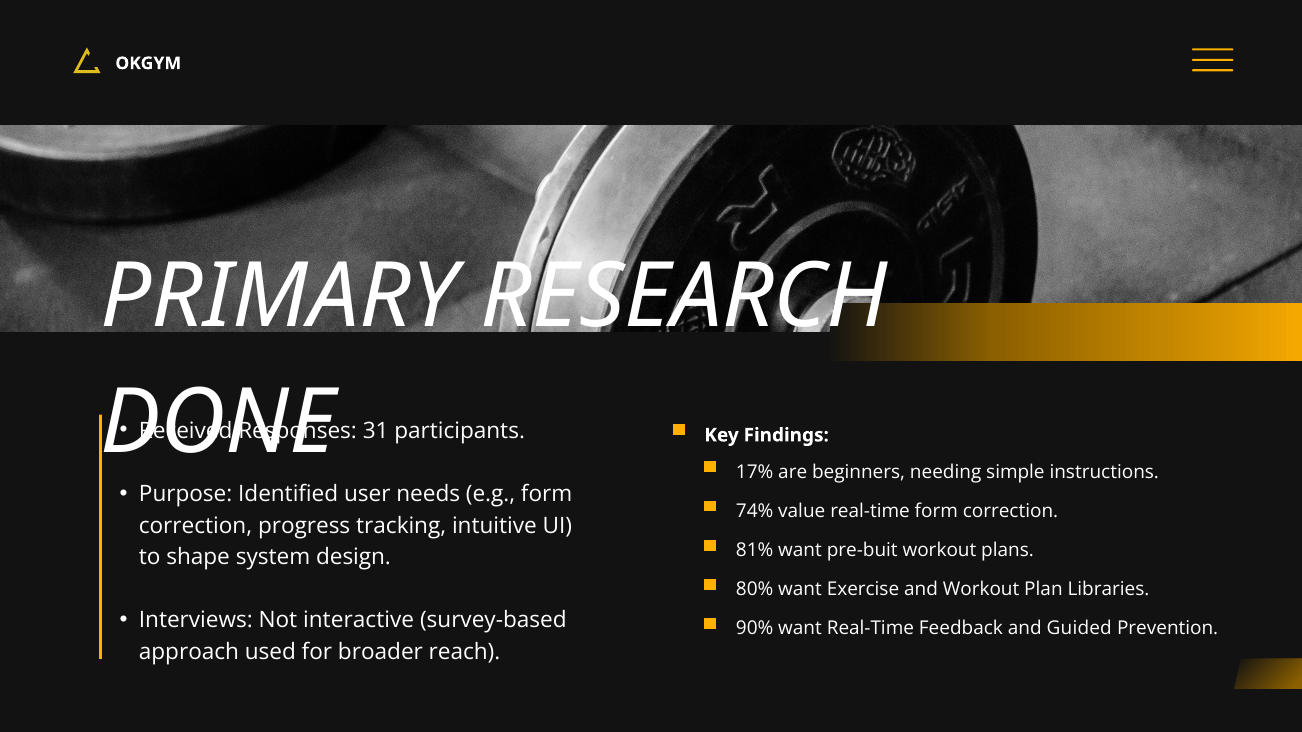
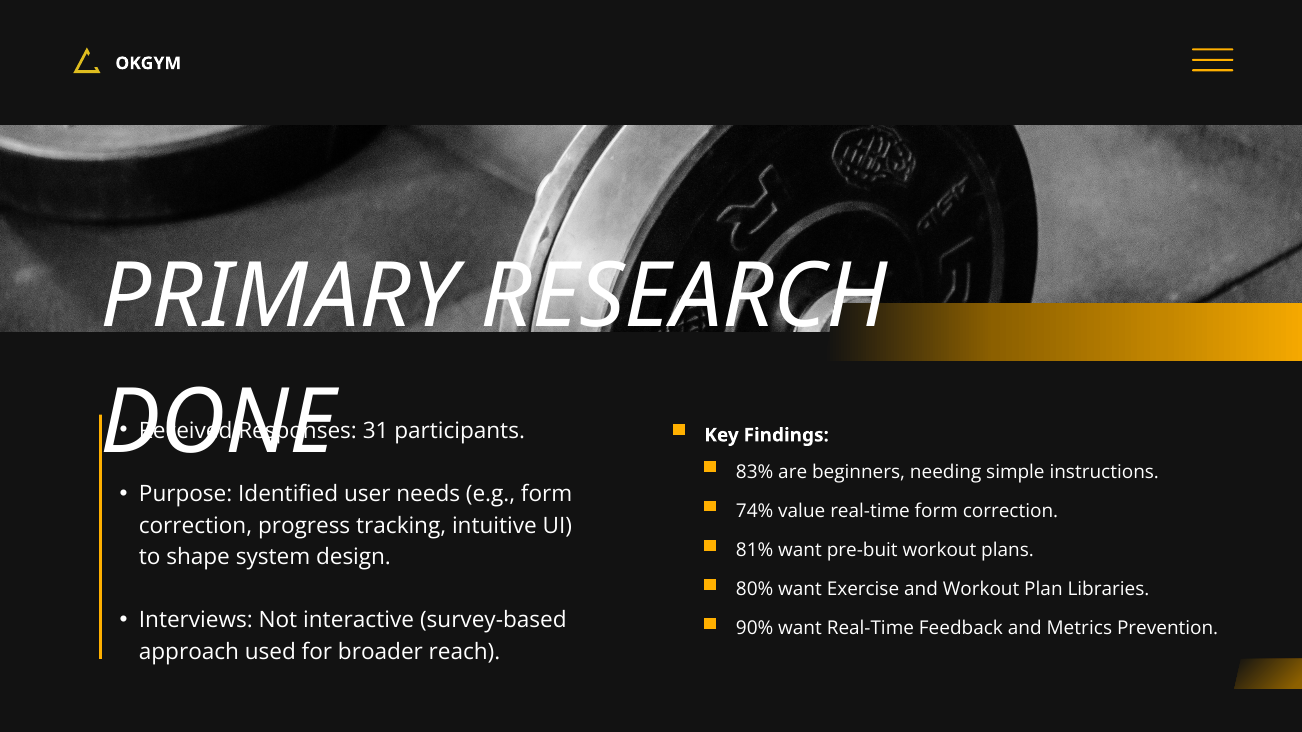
17%: 17% -> 83% (755, 473)
Guided: Guided -> Metrics (1079, 629)
